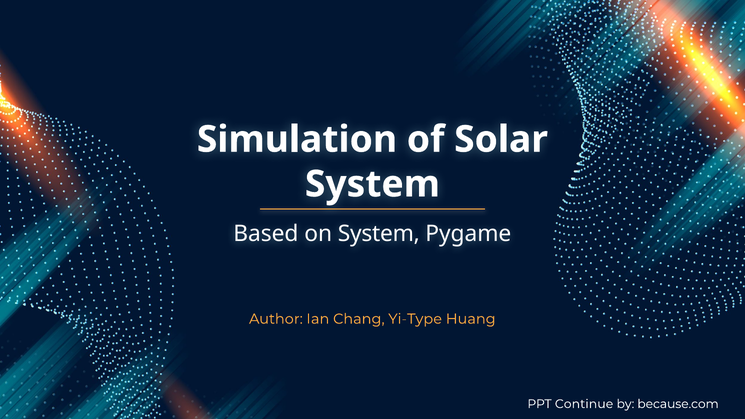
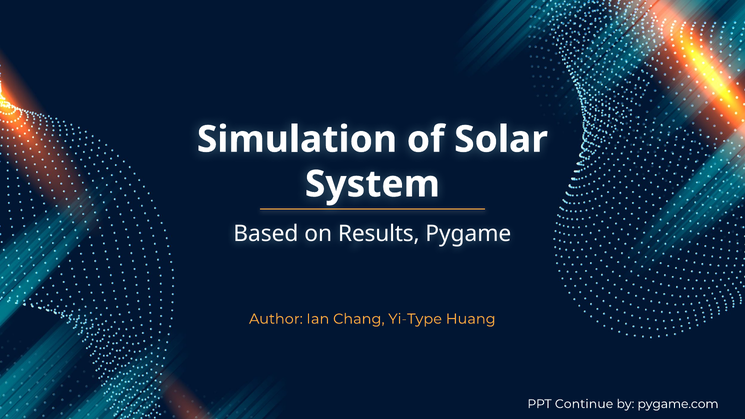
on System: System -> Results (379, 234)
because.com: because.com -> pygame.com (678, 404)
